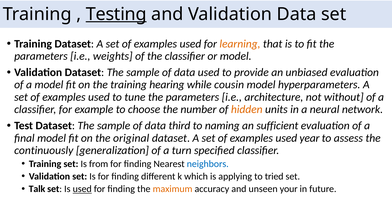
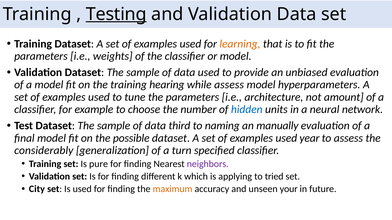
while cousin: cousin -> assess (229, 85)
without: without -> amount (344, 97)
hidden colour: orange -> blue (247, 110)
sufficient: sufficient -> manually (277, 126)
original: original -> possible (131, 138)
continuously: continuously -> considerably (44, 151)
from: from -> pure (99, 164)
neighbors colour: blue -> purple (208, 164)
Talk: Talk -> City (37, 189)
used underline: present -> none (82, 189)
